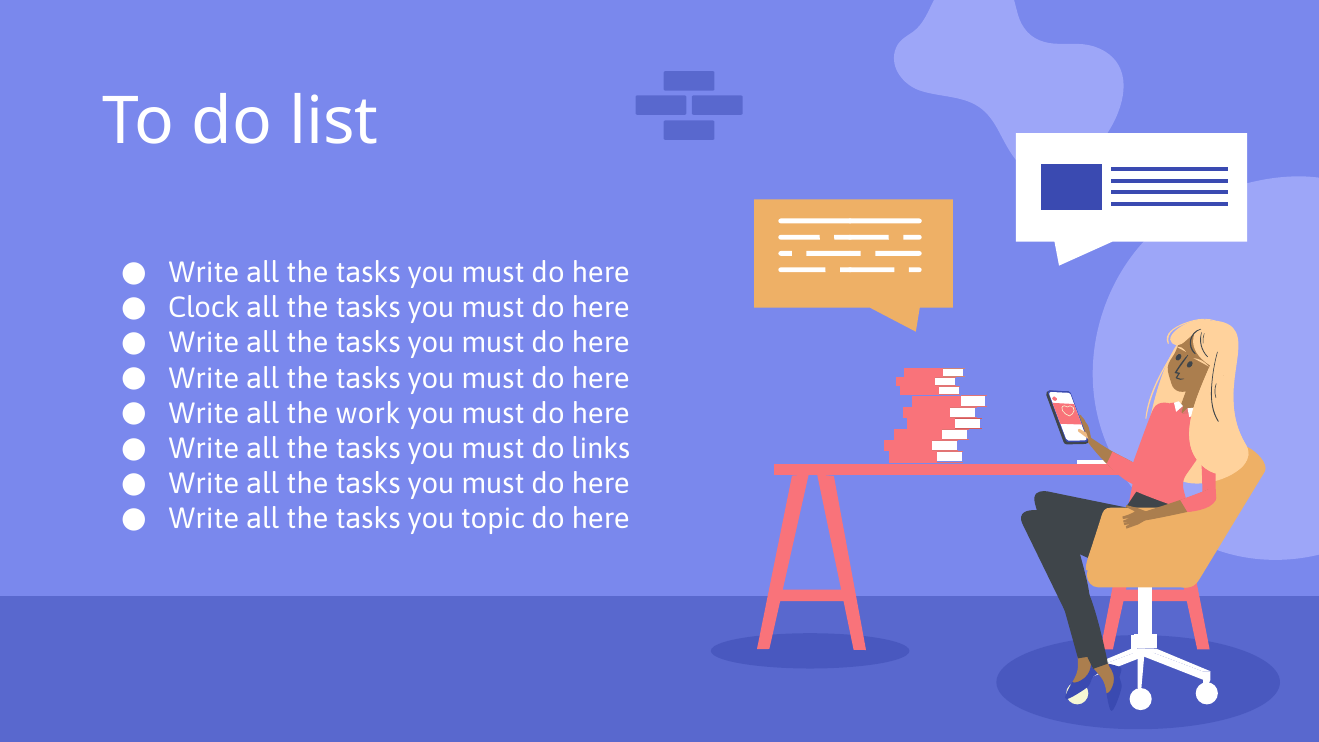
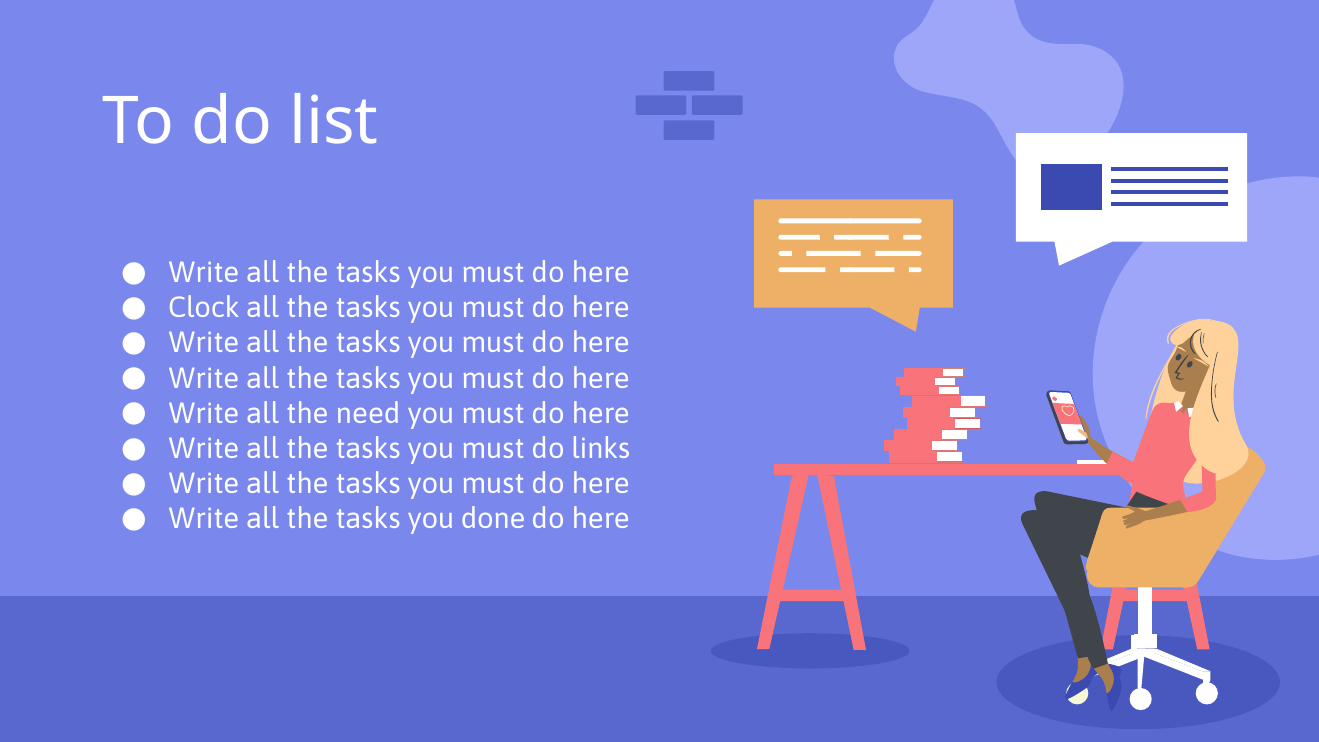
work: work -> need (368, 414)
topic: topic -> done (493, 519)
